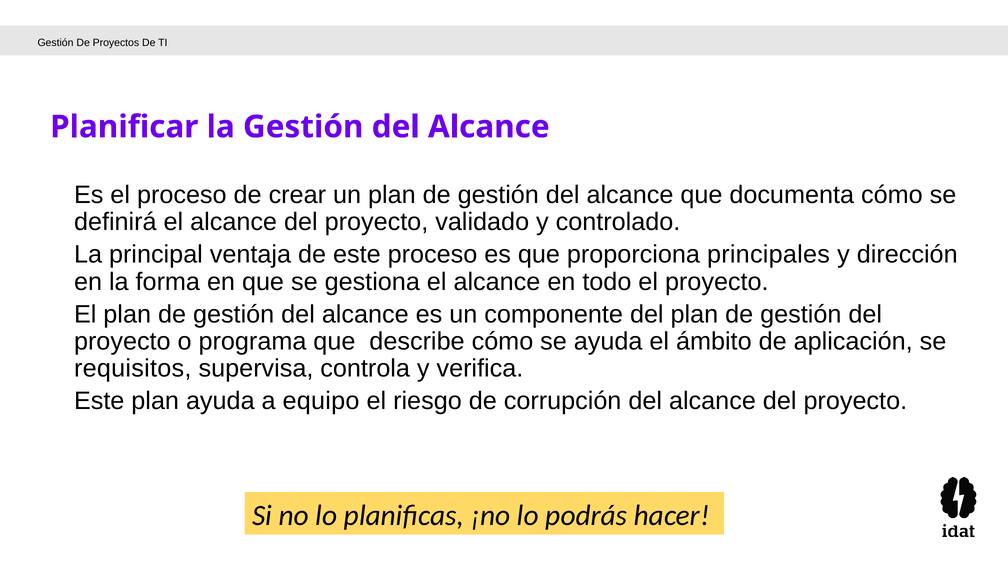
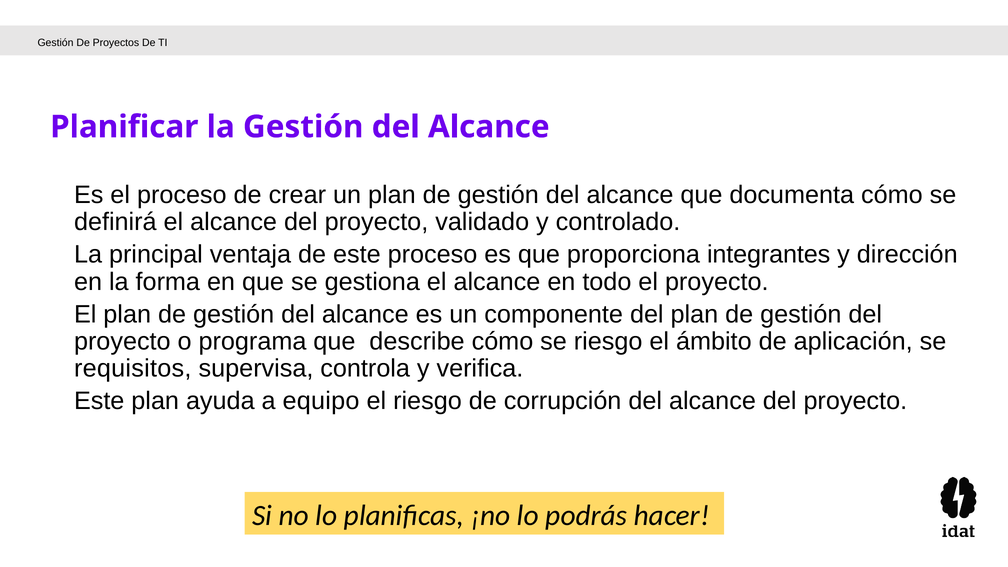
principales: principales -> integrantes (769, 255)
se ayuda: ayuda -> riesgo (608, 341)
